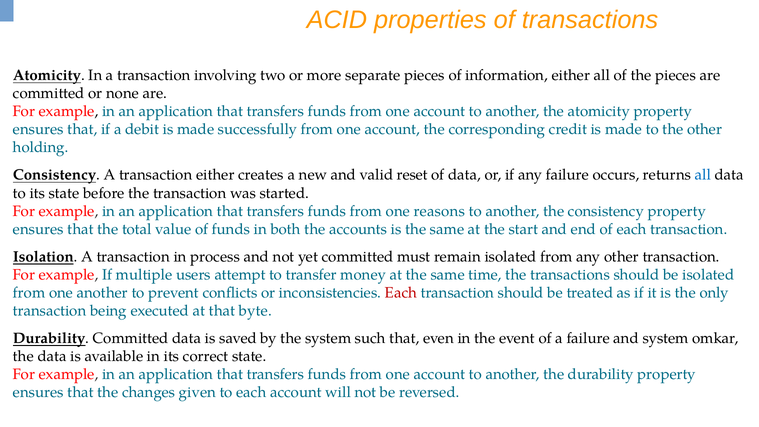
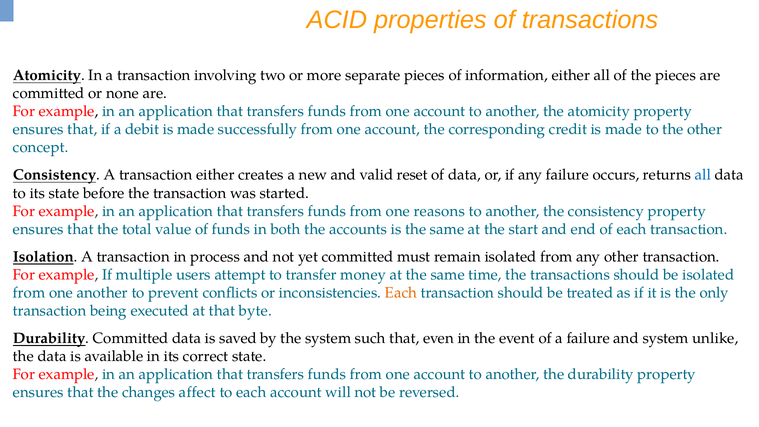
holding: holding -> concept (41, 147)
Each colour: red -> orange (401, 293)
omkar: omkar -> unlike (715, 338)
given: given -> affect (197, 392)
